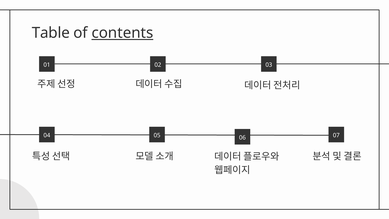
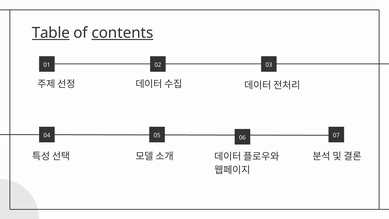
Table underline: none -> present (51, 33)
